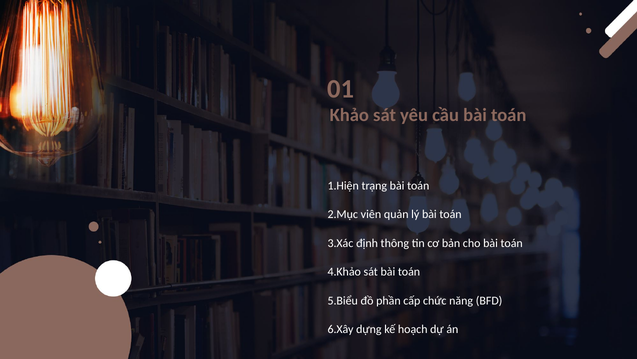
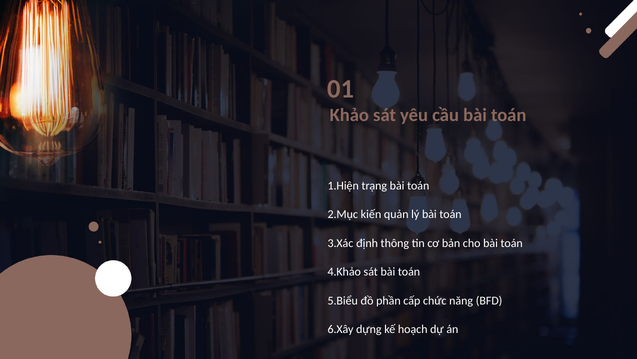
viên: viên -> kiến (371, 214)
